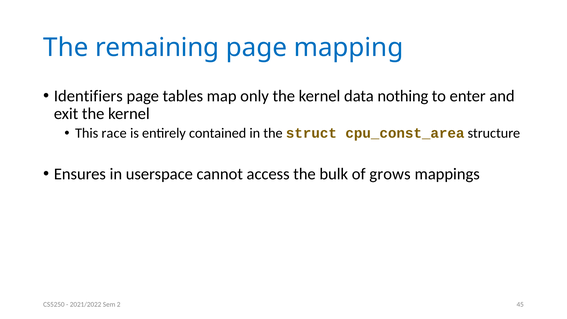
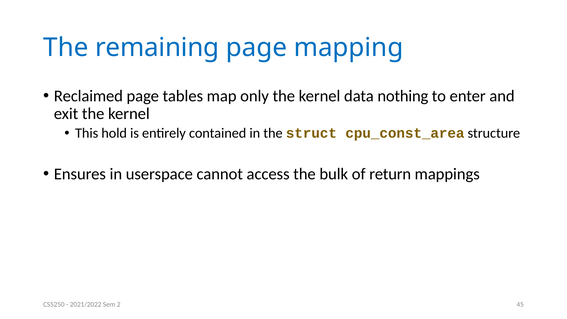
Identifiers: Identifiers -> Reclaimed (88, 96)
race: race -> hold (114, 133)
grows: grows -> return (390, 174)
